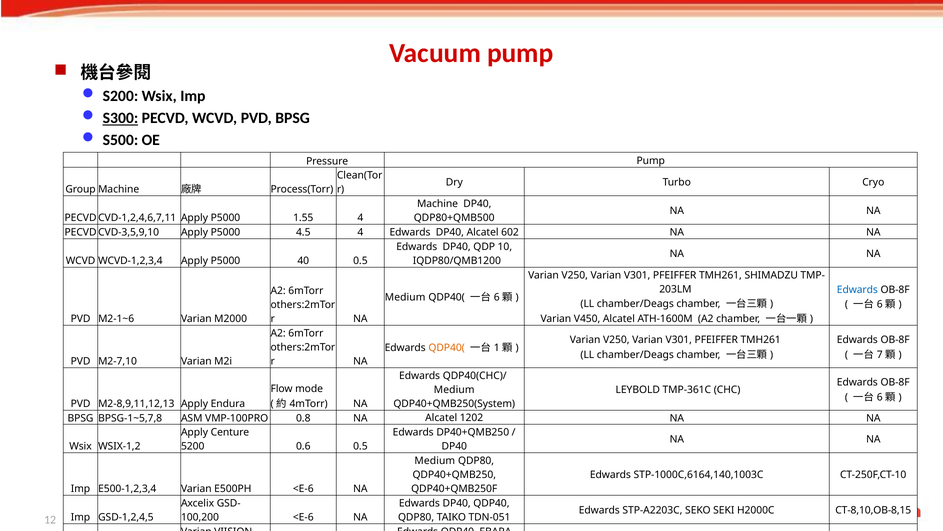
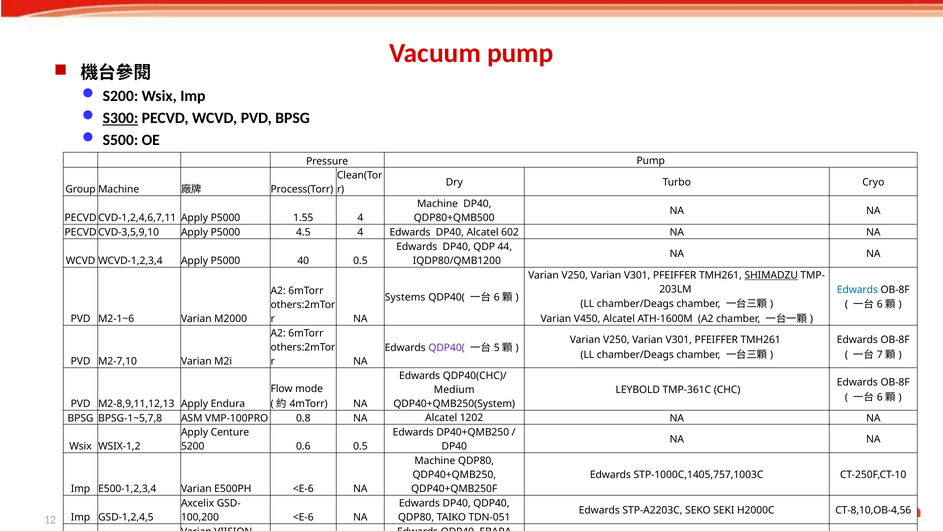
10: 10 -> 44 (505, 247)
SHIMADZU underline: none -> present (771, 275)
Medium: Medium -> Systems (405, 297)
QDP40( colour: orange -> purple (447, 347)
1: 1 -> 5 (497, 347)
Medium: Medium -> Machine (435, 460)
STP-1000C,6164,140,1003C: STP-1000C,6164,140,1003C -> STP-1000C,1405,757,1003C (699, 474)
CT-8,10,OB-8,15: CT-8,10,OB-8,15 -> CT-8,10,OB-4,56 (873, 510)
